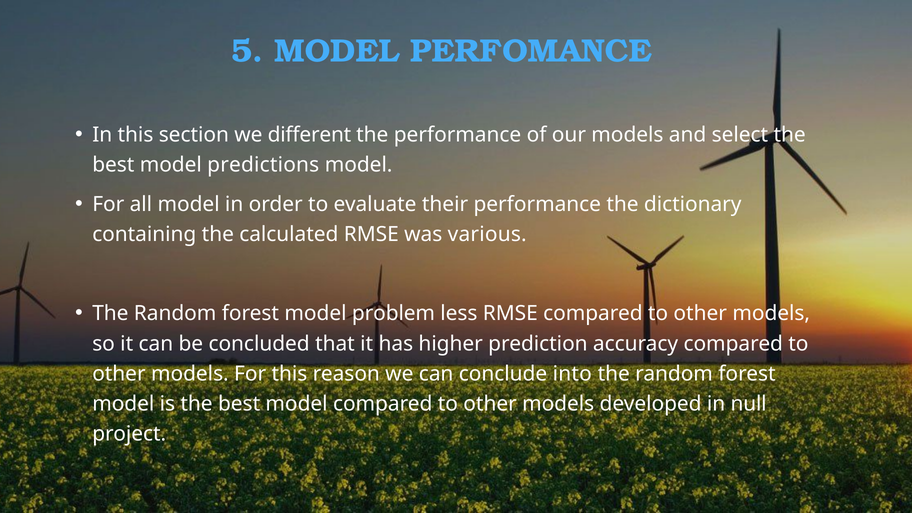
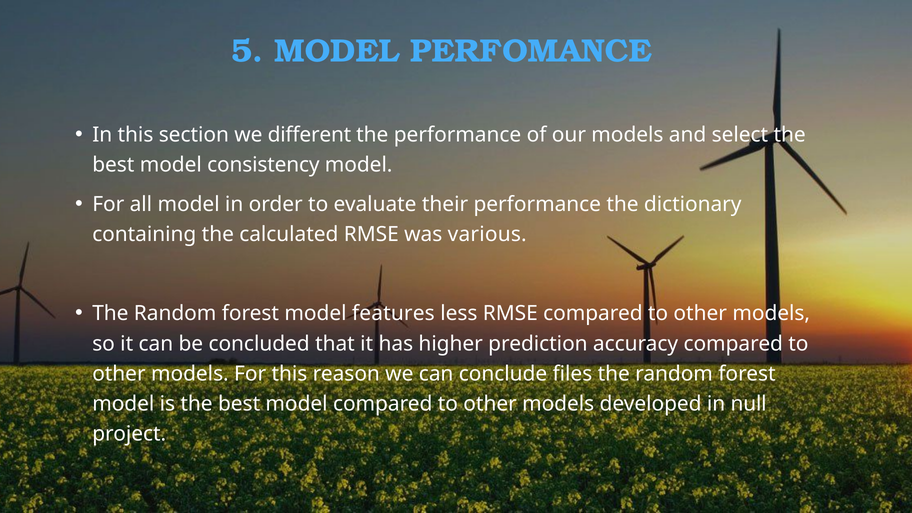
predictions: predictions -> consistency (263, 165)
problem: problem -> features (393, 314)
into: into -> files (572, 374)
